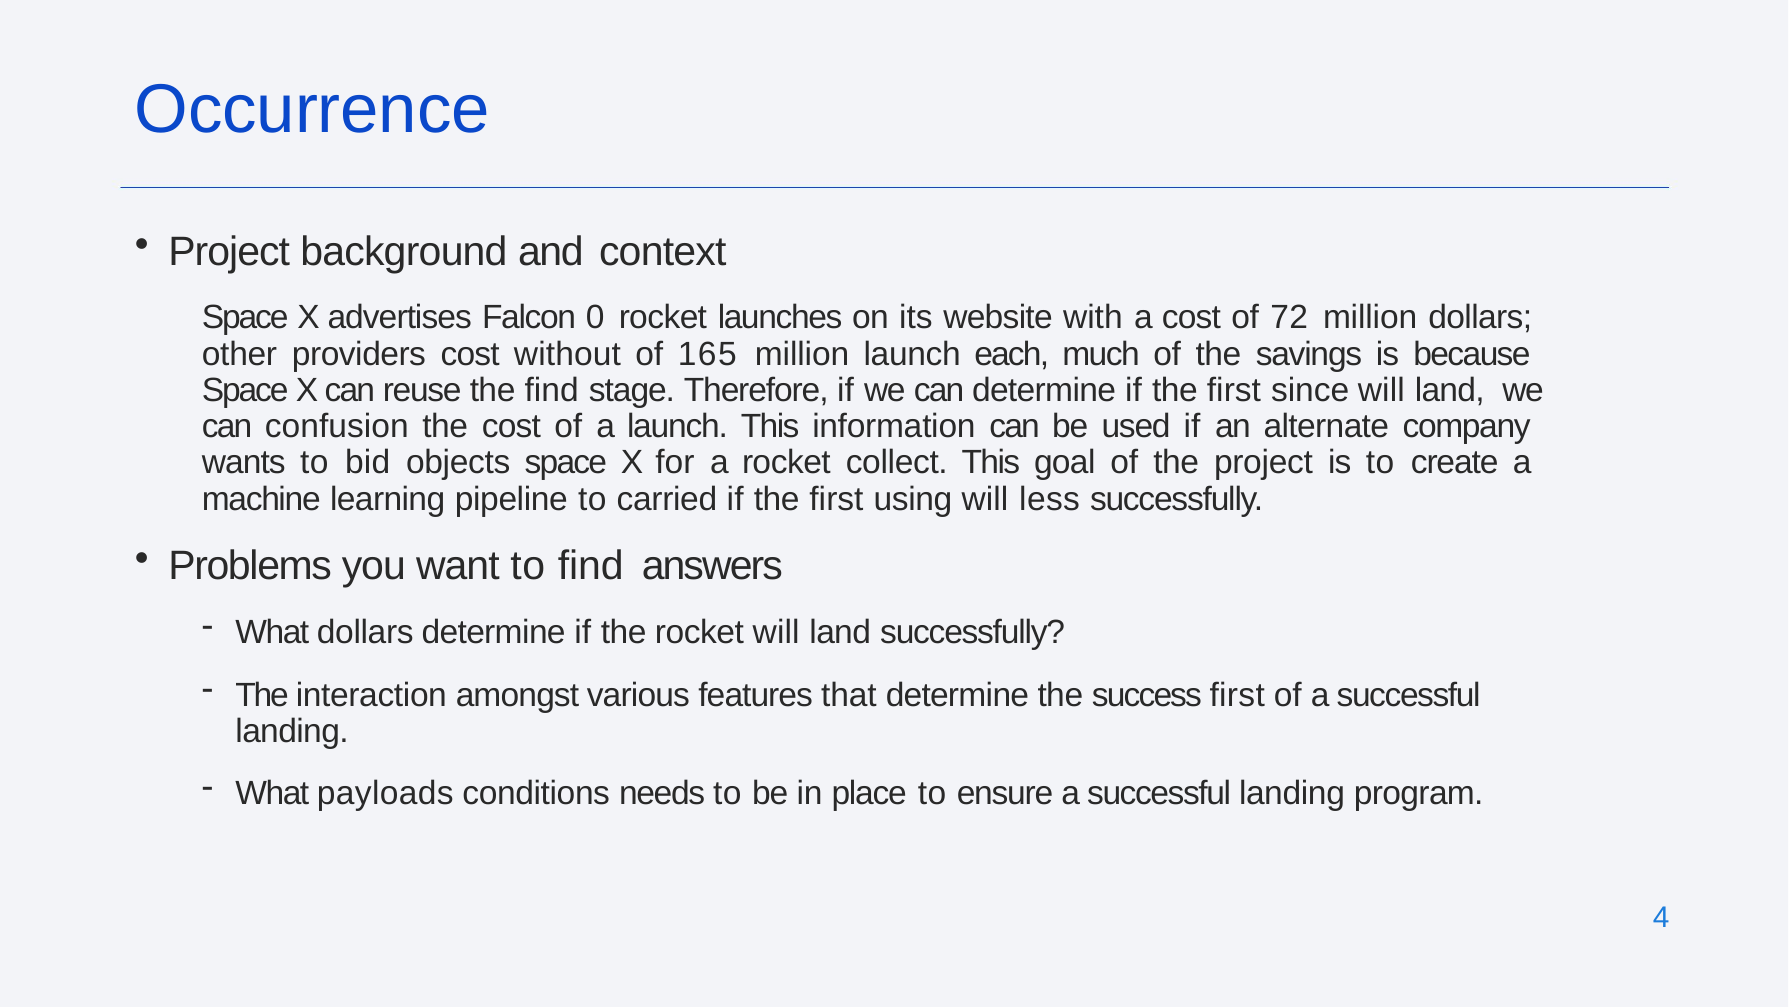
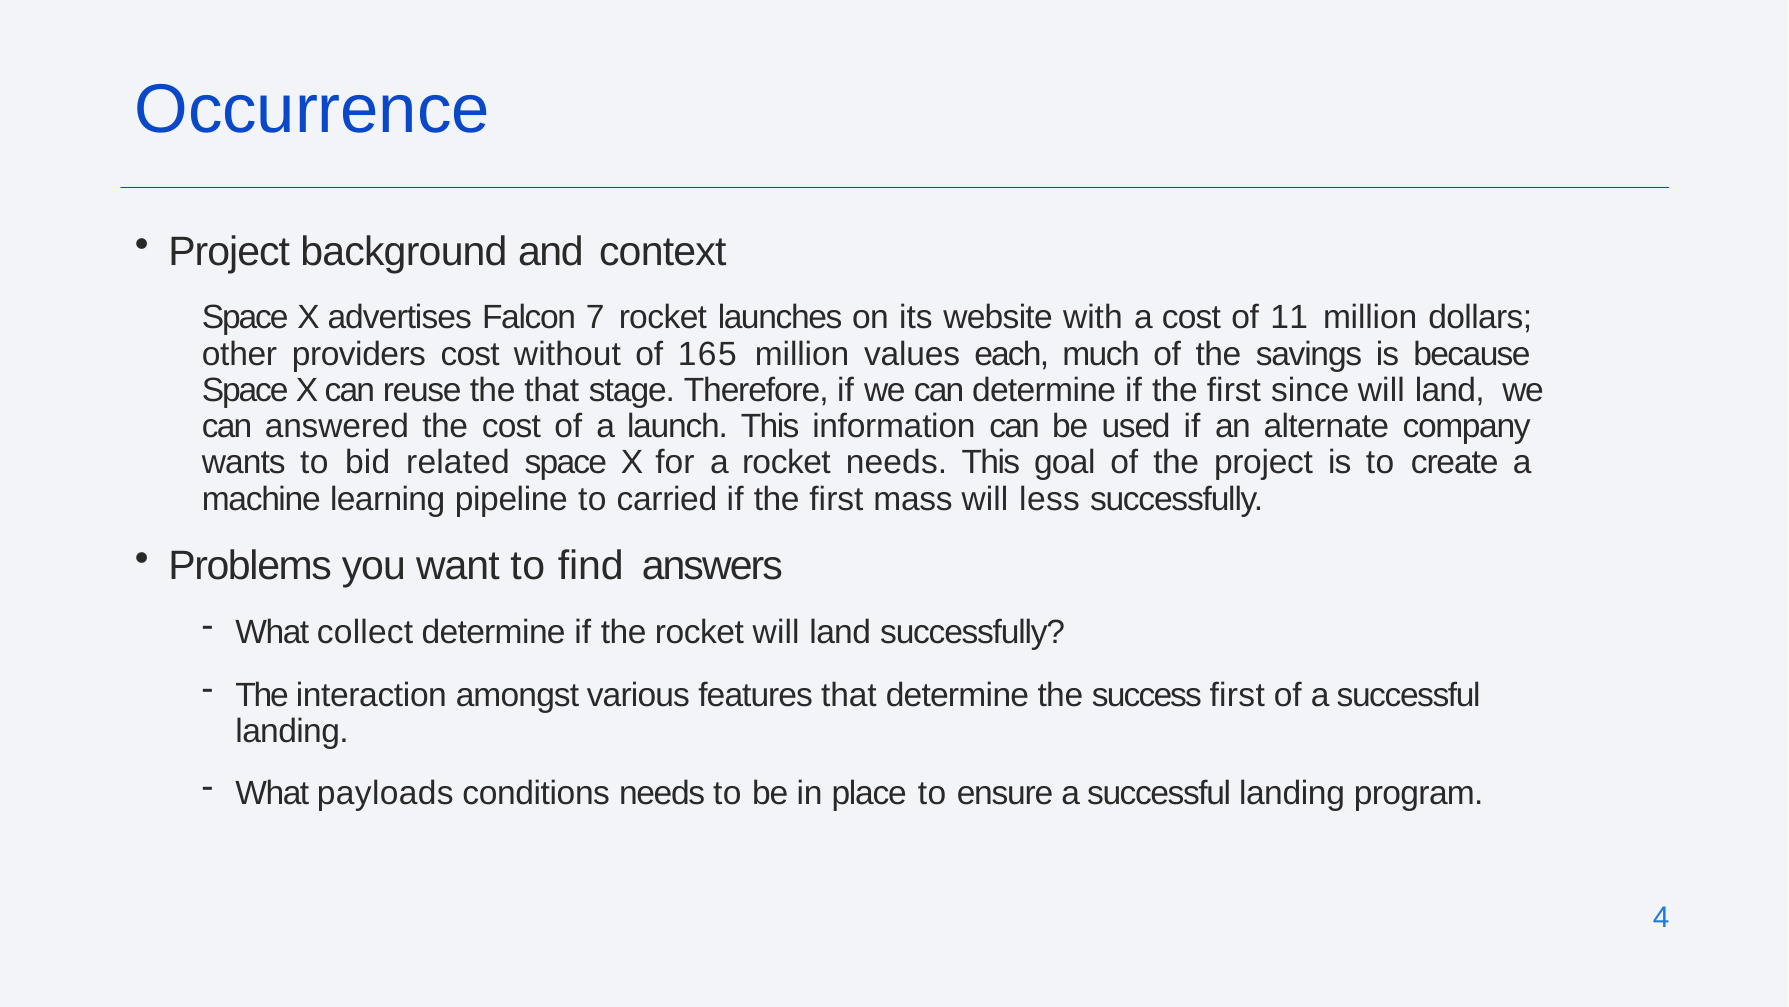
0: 0 -> 7 (595, 318)
72: 72 -> 11 (1289, 318)
million launch: launch -> values (912, 354)
the find: find -> that (552, 390)
confusion: confusion -> answered (337, 426)
objects: objects -> related (458, 463)
rocket collect: collect -> needs (897, 463)
using: using -> mass (913, 499)
What dollars: dollars -> collect (365, 632)
